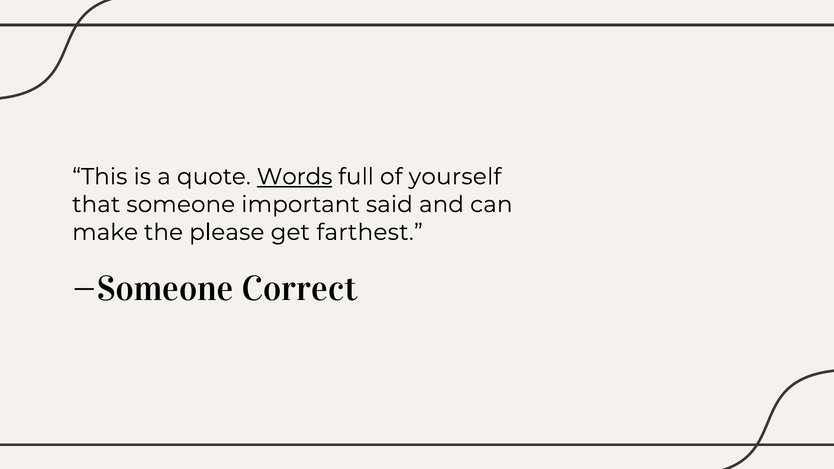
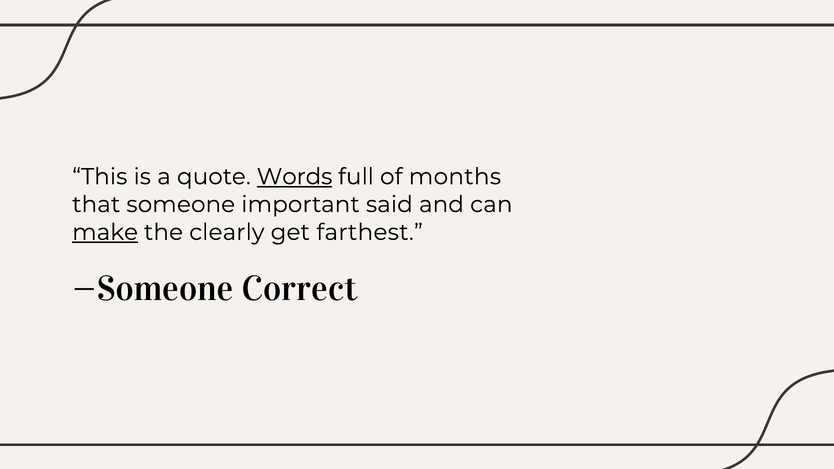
yourself: yourself -> months (455, 177)
make underline: none -> present (105, 232)
please: please -> clearly (227, 232)
